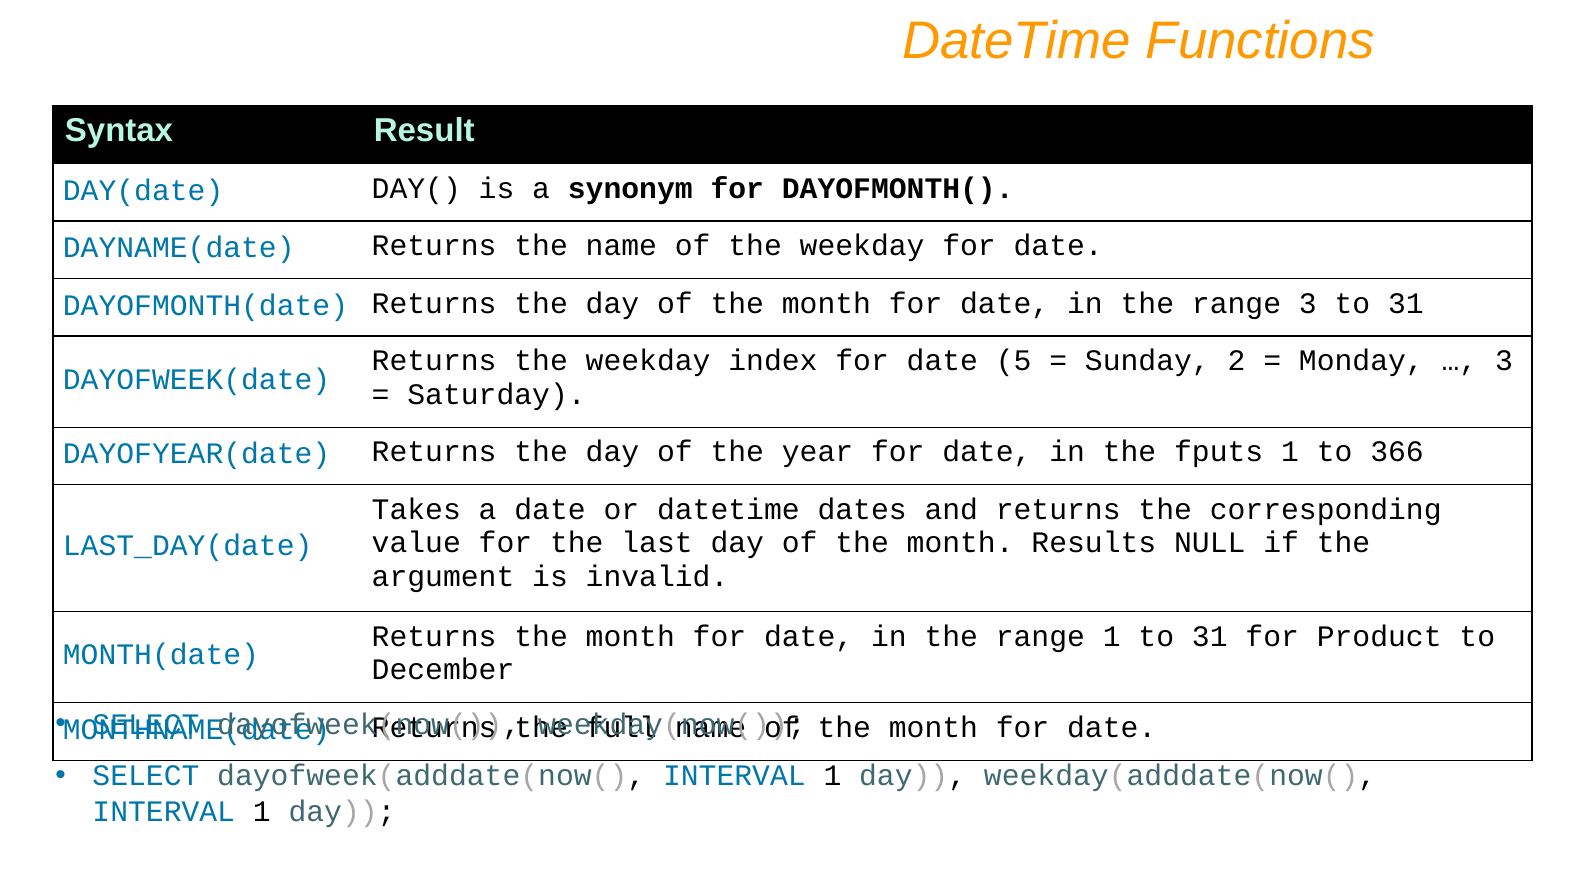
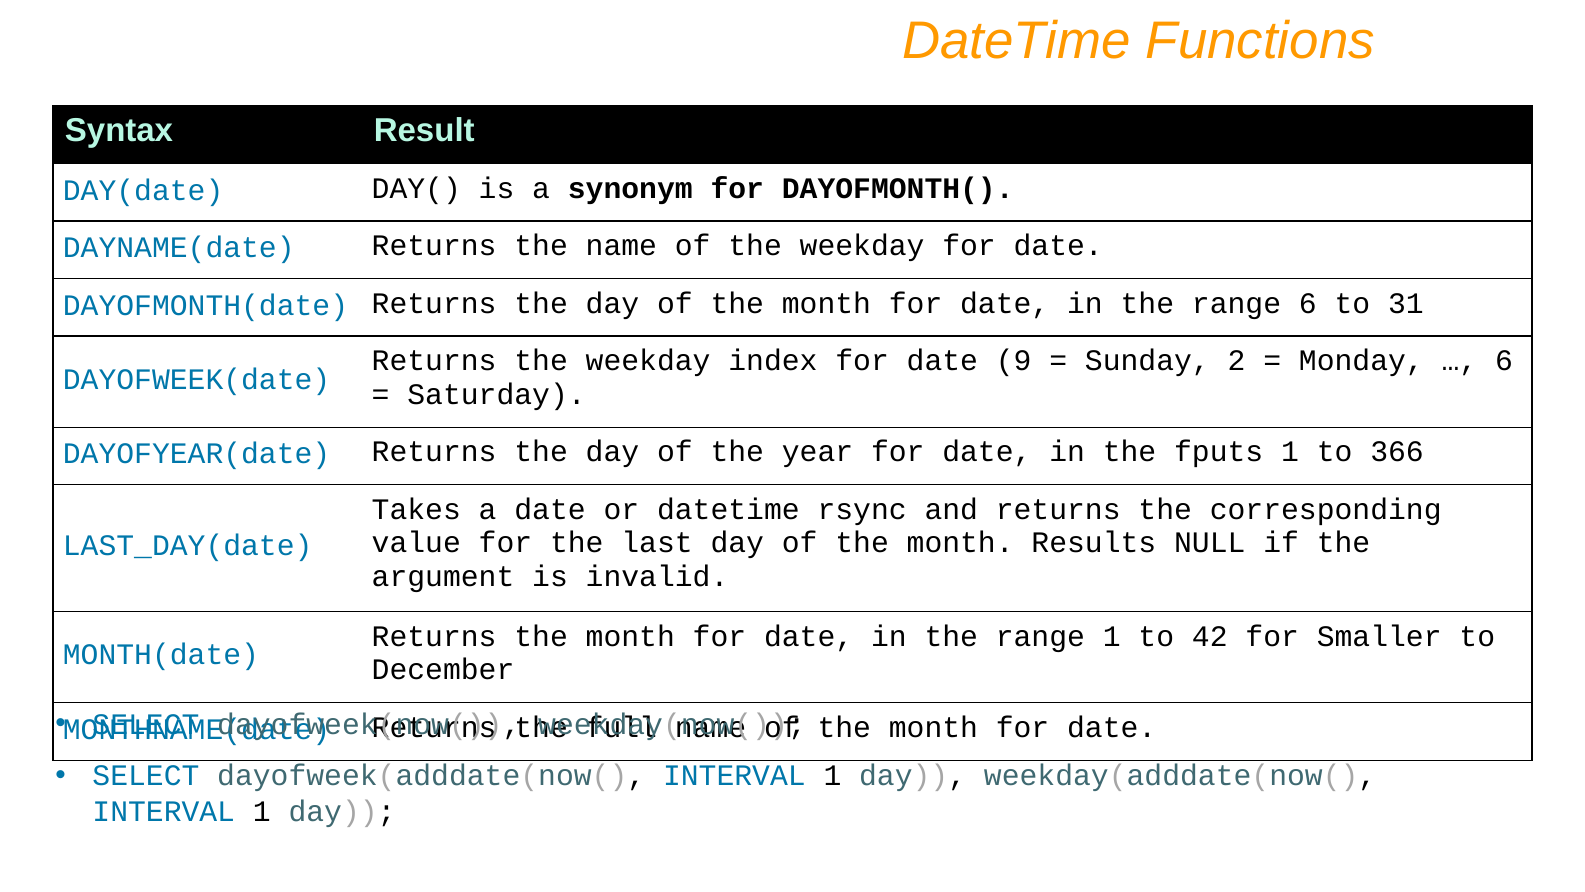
range 3: 3 -> 6 (1308, 303)
5: 5 -> 9 (1014, 361)
3: 3 -> 6 (1504, 361)
dates: dates -> rsync (862, 509)
1 to 31: 31 -> 42 (1210, 636)
Product: Product -> Smaller (1379, 636)
